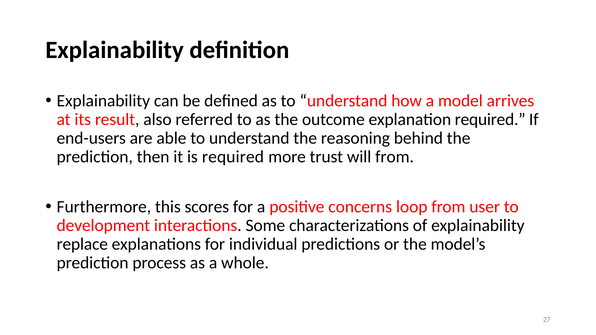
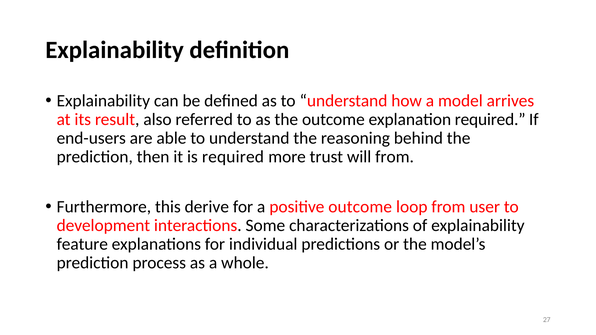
scores: scores -> derive (207, 207)
positive concerns: concerns -> outcome (360, 207)
replace: replace -> feature (82, 244)
